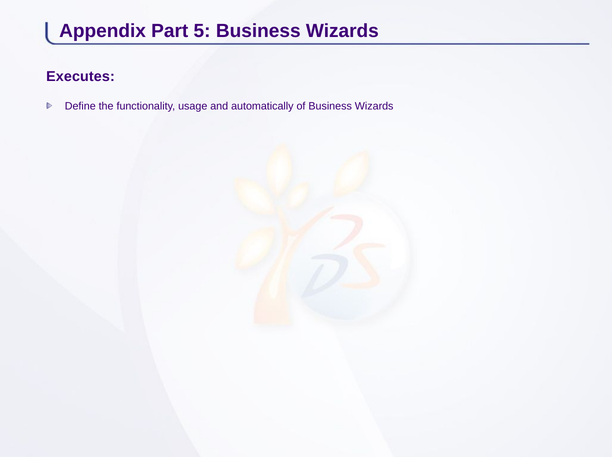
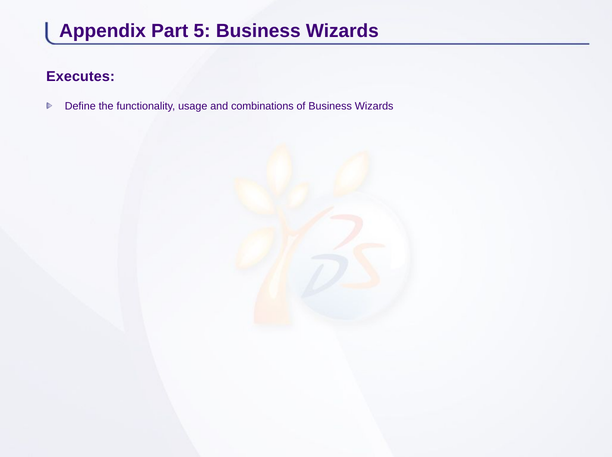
automatically: automatically -> combinations (262, 106)
